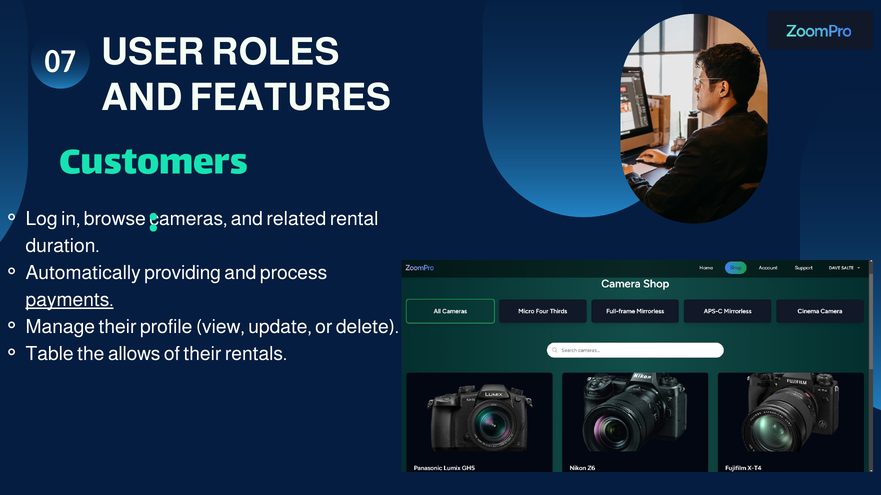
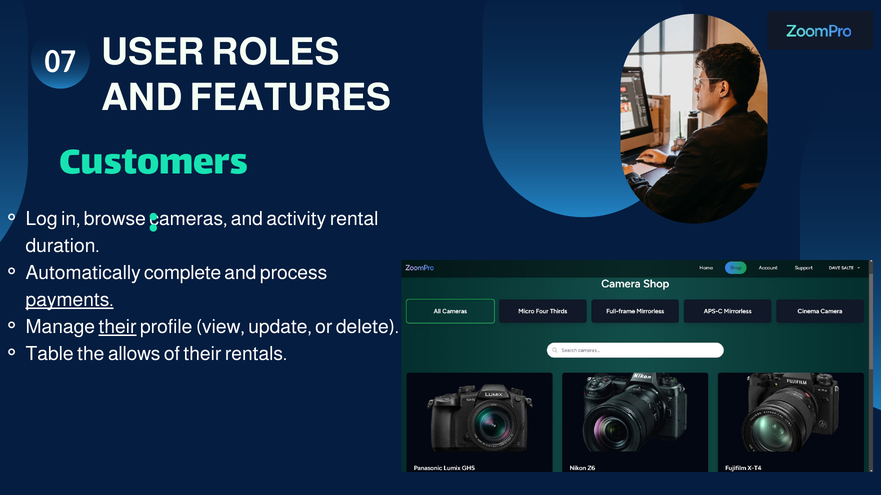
related: related -> activity (296, 219)
providing: providing -> complete (183, 273)
their underline: none -> present (118, 327)
